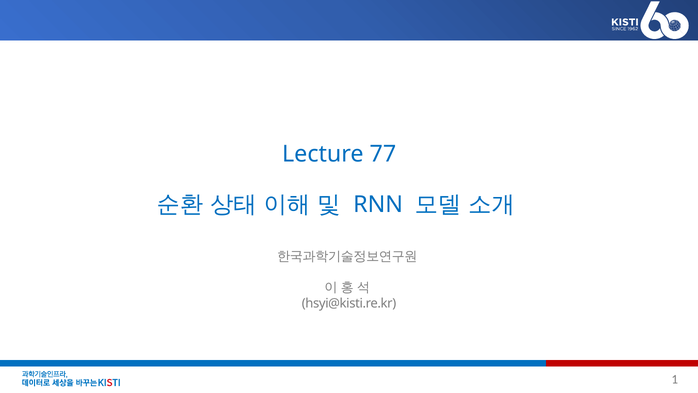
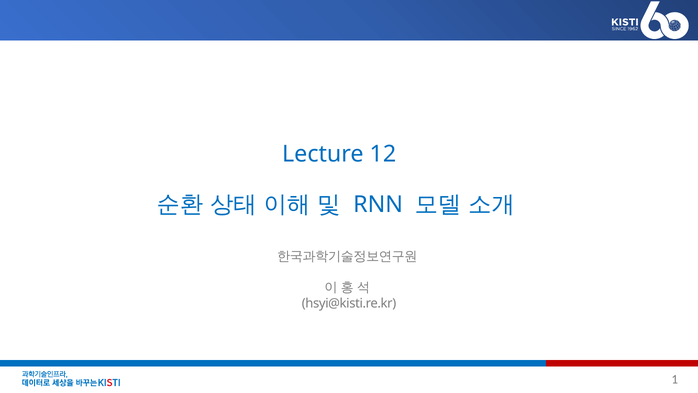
77: 77 -> 12 (383, 154)
